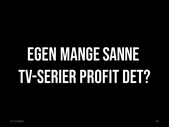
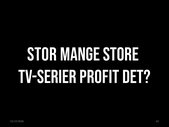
EGEN: EGEN -> STOR (42, 54)
SANNE: SANNE -> STORE (121, 54)
